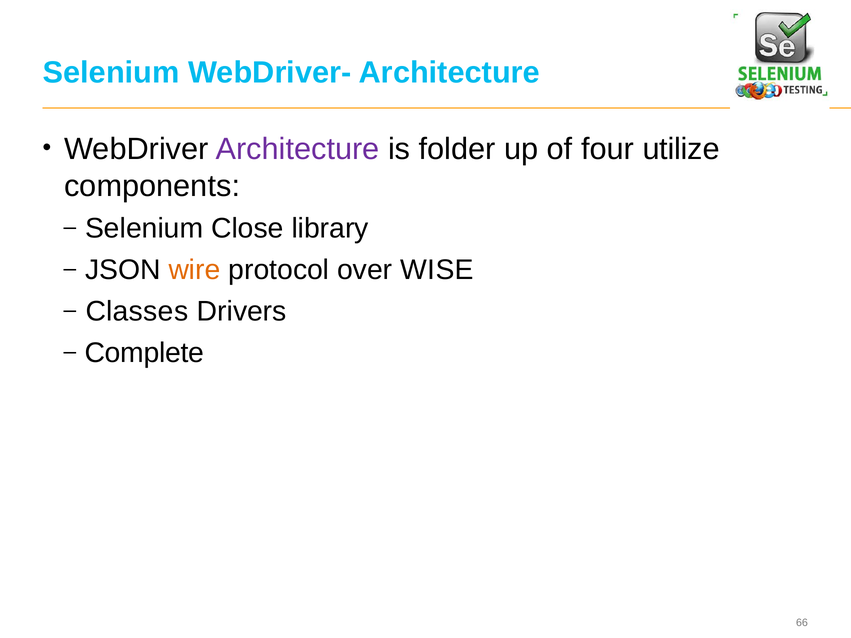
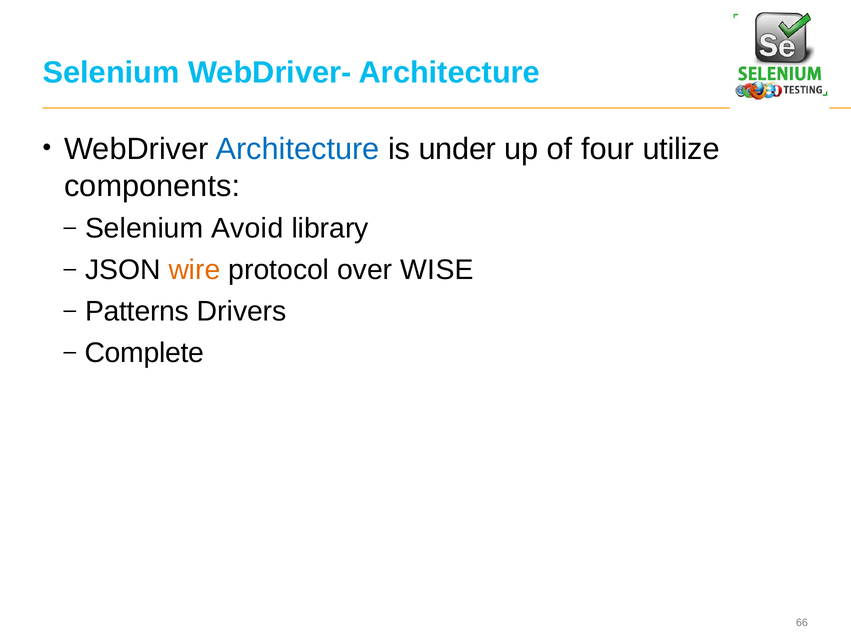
Architecture colour: purple -> blue (298, 149)
folder: folder -> under (457, 149)
Close: Close -> Avoid (247, 229)
Classes: Classes -> Patterns (137, 311)
